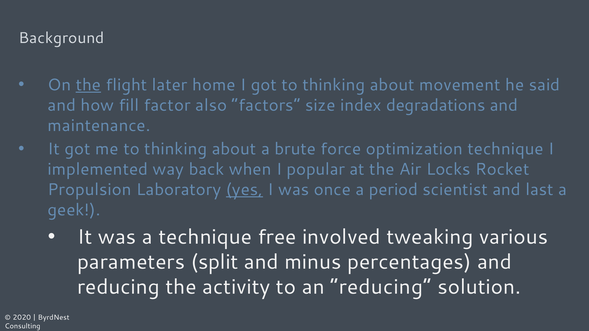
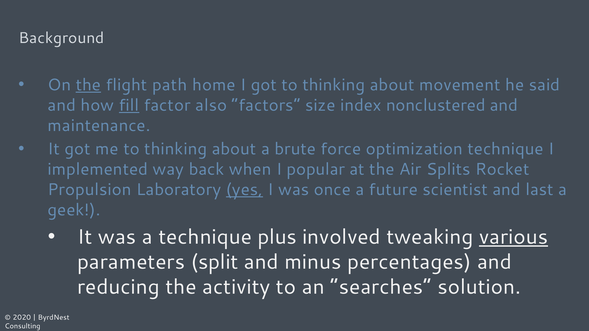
later: later -> path (170, 85)
fill underline: none -> present (129, 105)
degradations: degradations -> nonclustered (436, 105)
Locks: Locks -> Splits (448, 170)
period: period -> future (393, 190)
free: free -> plus (277, 237)
various underline: none -> present (514, 237)
an reducing: reducing -> searches (381, 287)
